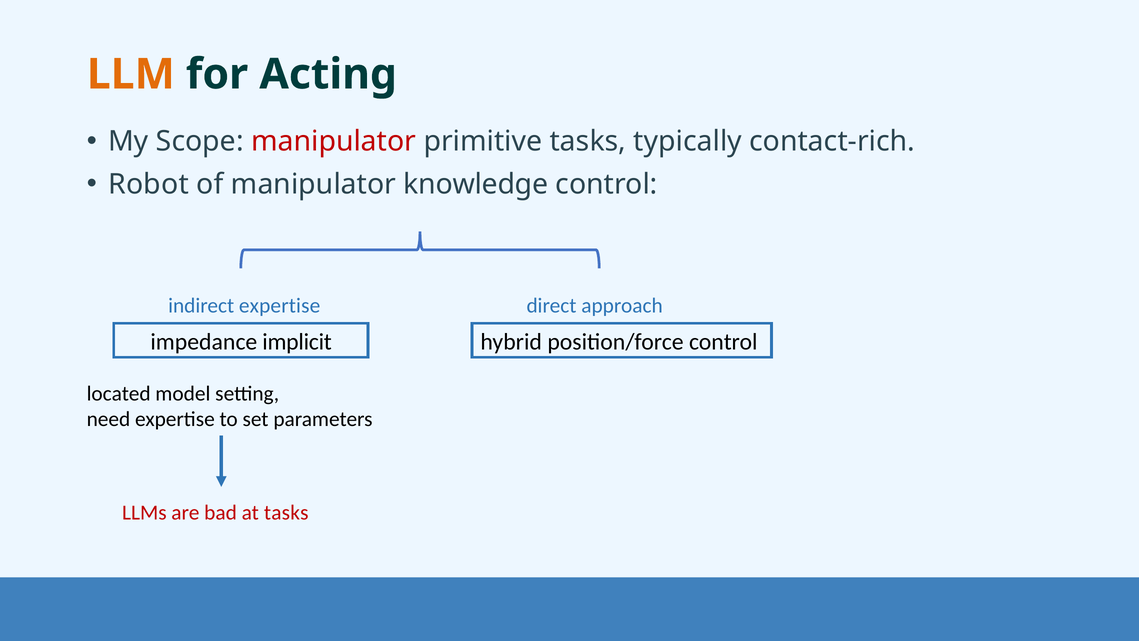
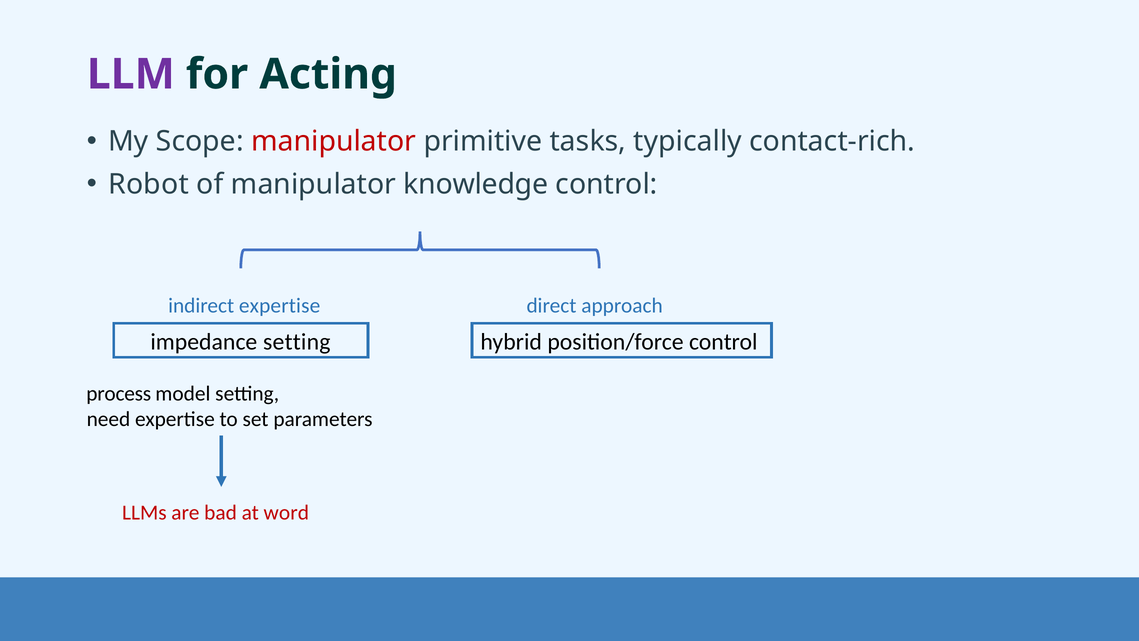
LLM colour: orange -> purple (131, 74)
impedance implicit: implicit -> setting (297, 342)
located: located -> process (119, 394)
at tasks: tasks -> word (286, 512)
